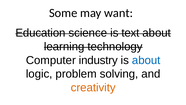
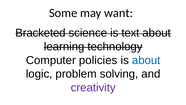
Education: Education -> Bracketed (40, 33)
industry: industry -> policies (98, 60)
creativity colour: orange -> purple (93, 87)
